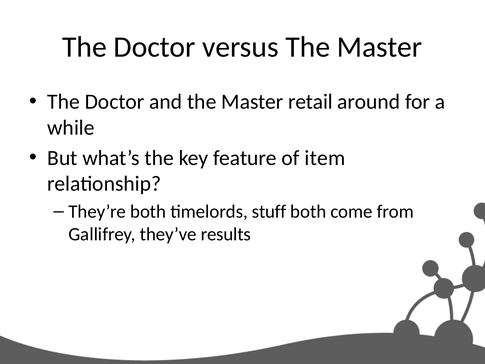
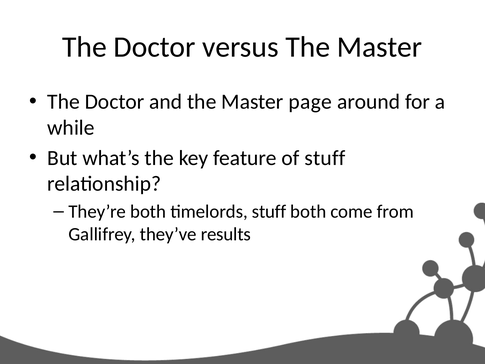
retail: retail -> page (310, 102)
of item: item -> stuff (325, 158)
